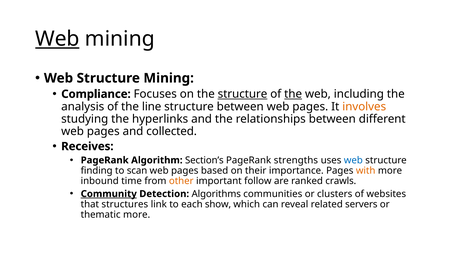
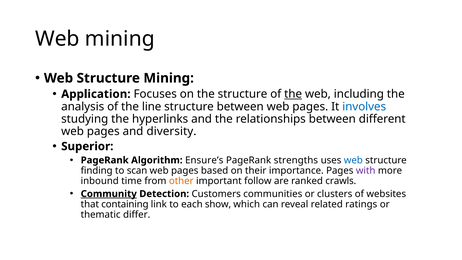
Web underline: present -> none (57, 39)
Compliance: Compliance -> Application (96, 94)
structure underline: present -> none (243, 94)
involves colour: orange -> blue (364, 106)
collected: collected -> diversity (172, 131)
Receives: Receives -> Superior (87, 146)
Section’s: Section’s -> Ensure’s (204, 160)
with colour: orange -> purple (366, 171)
Algorithms: Algorithms -> Customers (216, 194)
structures: structures -> containing (125, 204)
servers: servers -> ratings (361, 204)
thematic more: more -> differ (137, 215)
